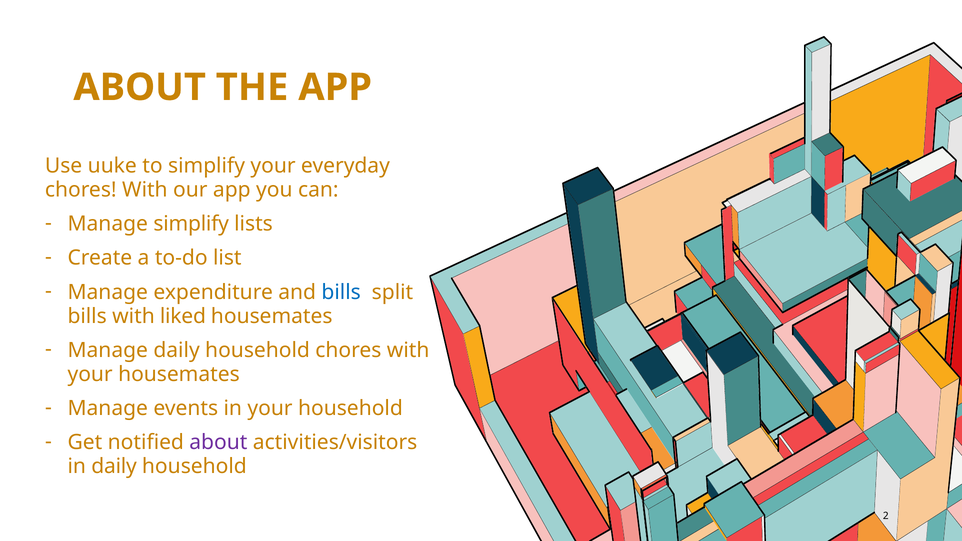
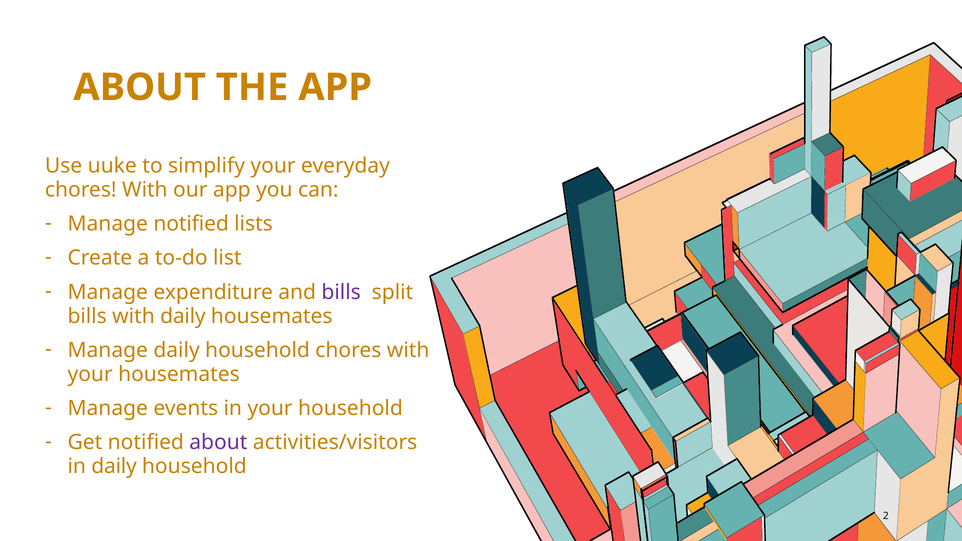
Manage simplify: simplify -> notified (191, 224)
bills colour: blue -> purple (341, 292)
with liked: liked -> daily (183, 316)
